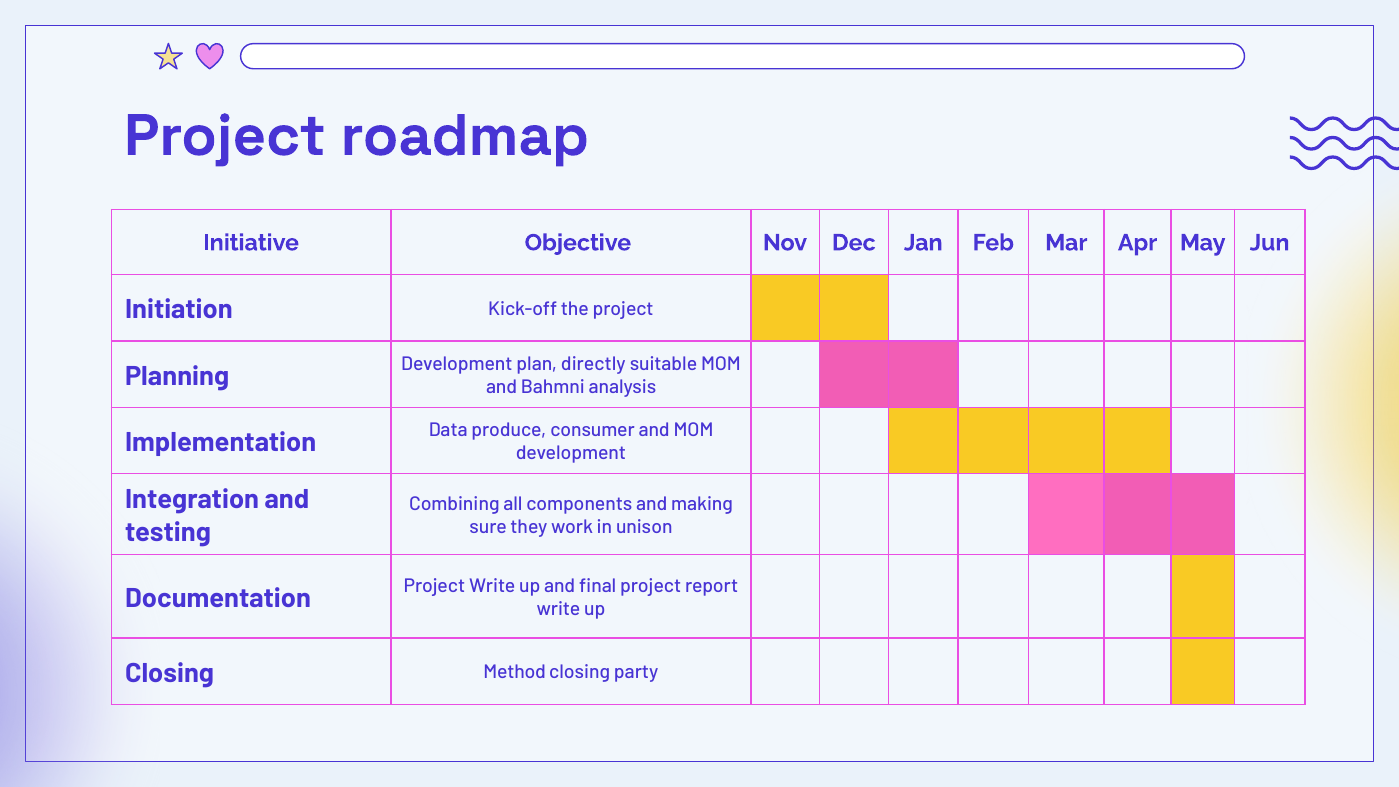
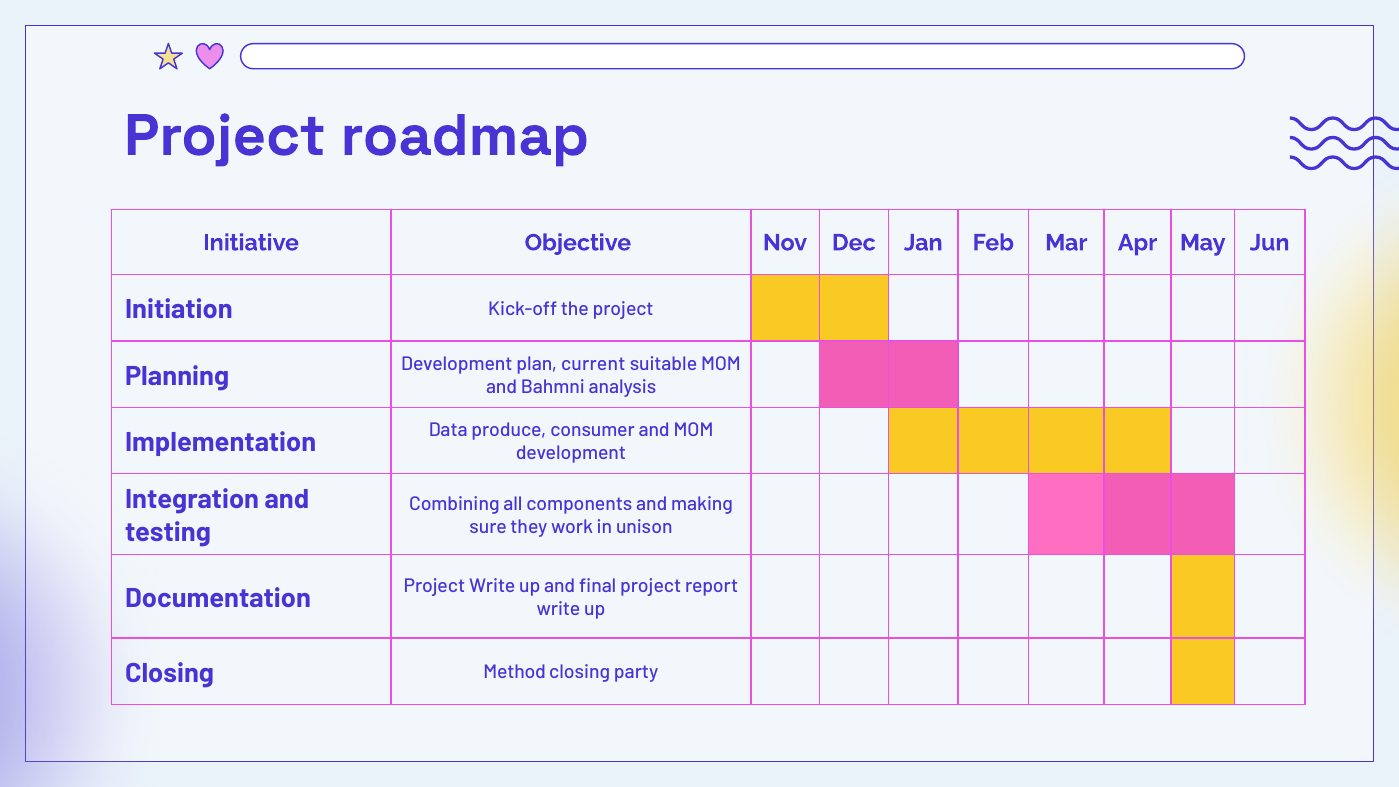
directly: directly -> current (593, 364)
